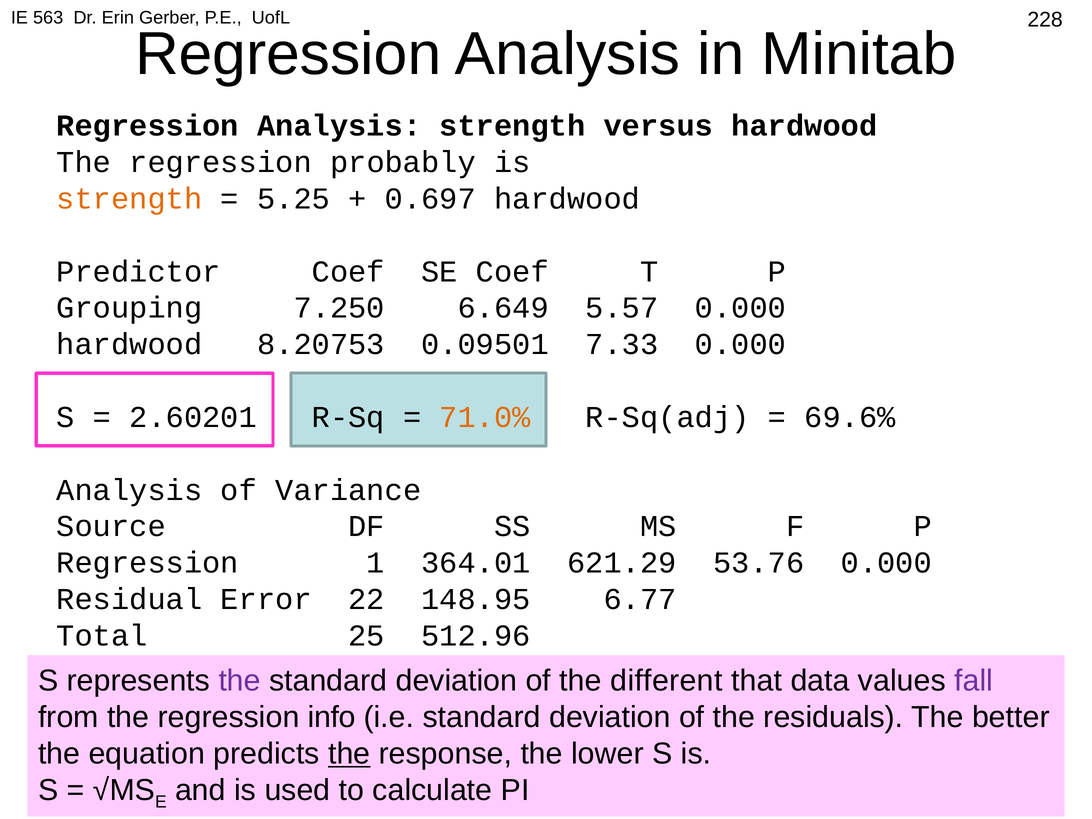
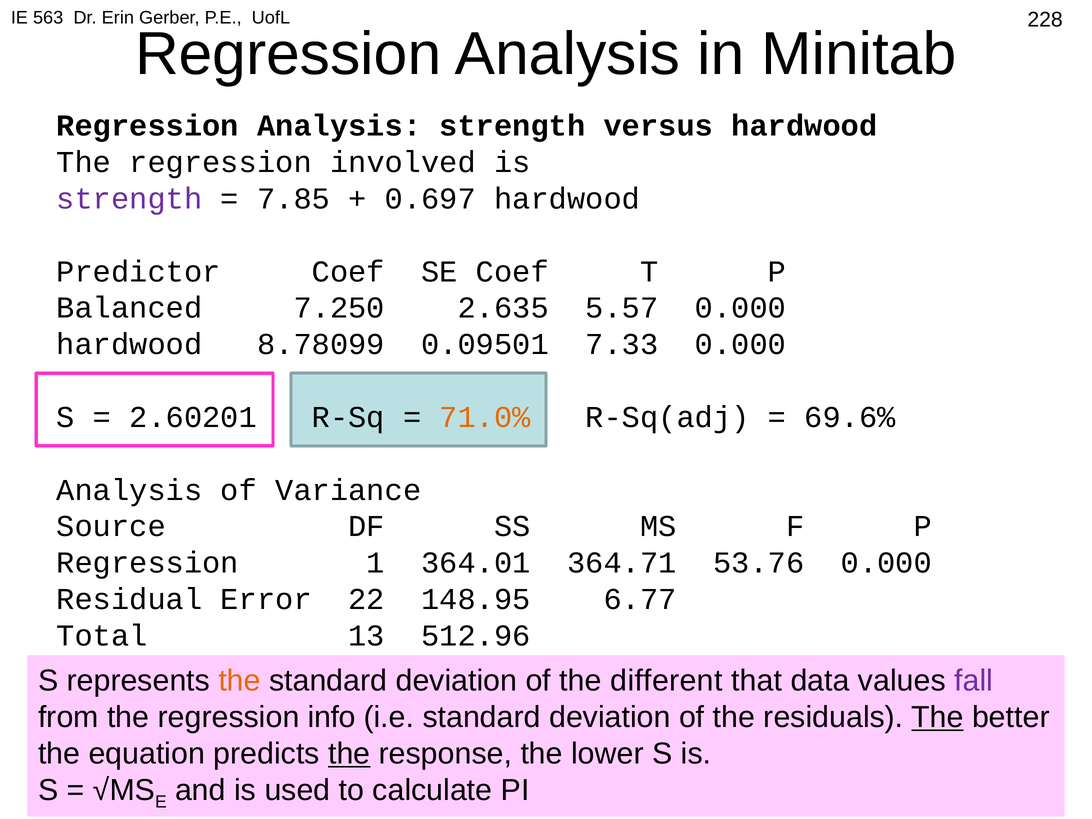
probably: probably -> involved (403, 162)
strength colour: orange -> purple (129, 199)
5.25: 5.25 -> 7.85 (294, 199)
Grouping: Grouping -> Balanced (129, 308)
6.649: 6.649 -> 2.635 (503, 308)
8.20753: 8.20753 -> 8.78099 (321, 344)
621.29: 621.29 -> 364.71 (622, 563)
25: 25 -> 13 (366, 636)
the colour: purple -> orange (240, 681)
The underline: none -> present (938, 717)
